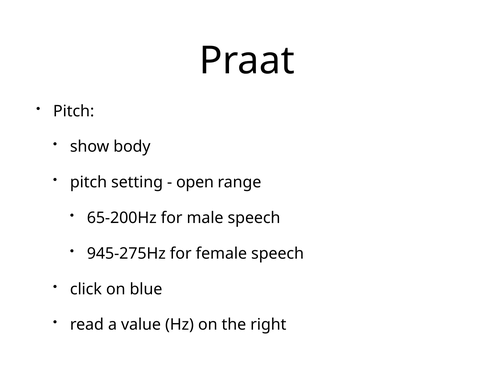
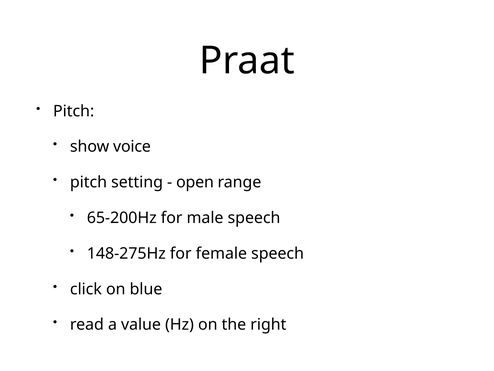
body: body -> voice (132, 147)
945-275Hz: 945-275Hz -> 148-275Hz (126, 253)
